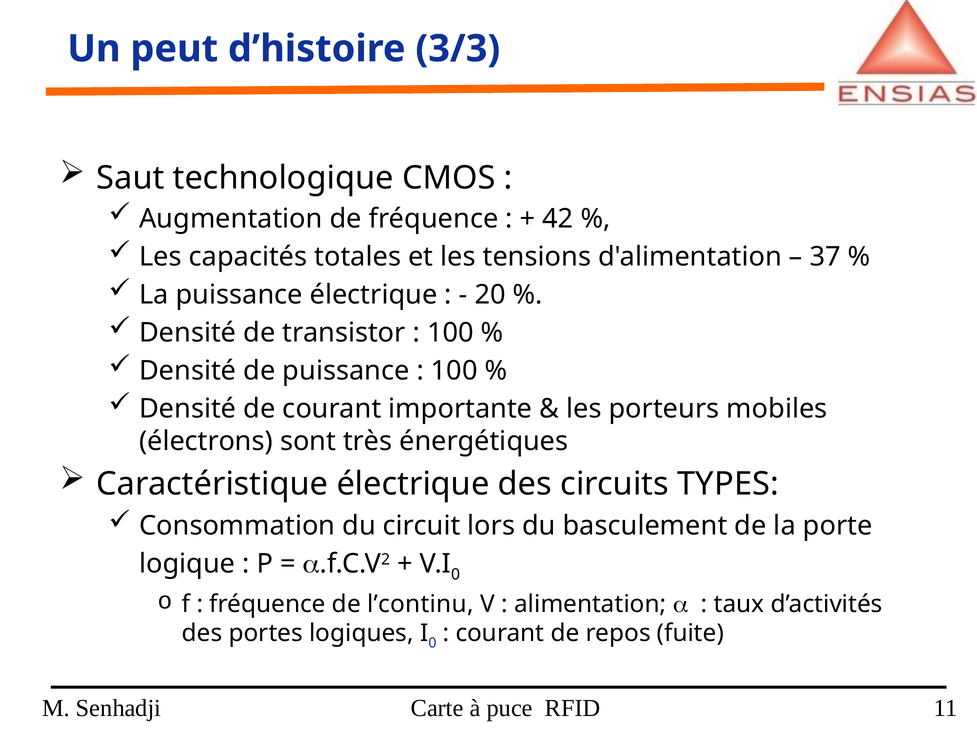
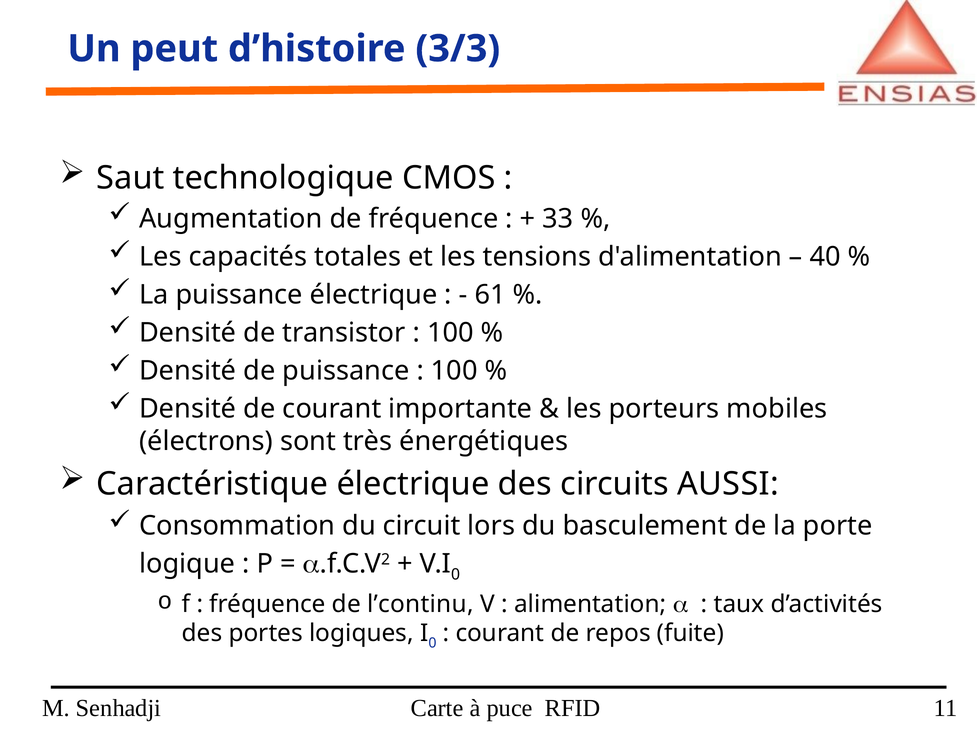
42: 42 -> 33 (558, 219)
37: 37 -> 40 (825, 257)
20: 20 -> 61 (490, 295)
TYPES: TYPES -> AUSSI (728, 484)
